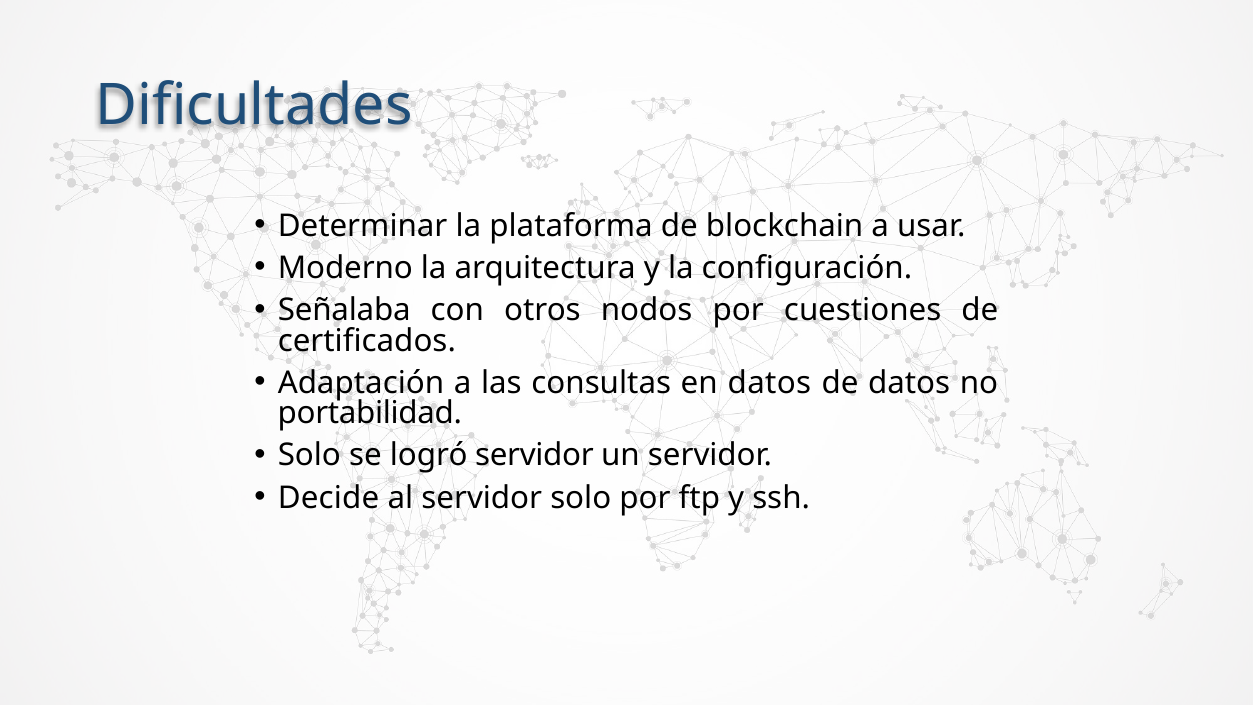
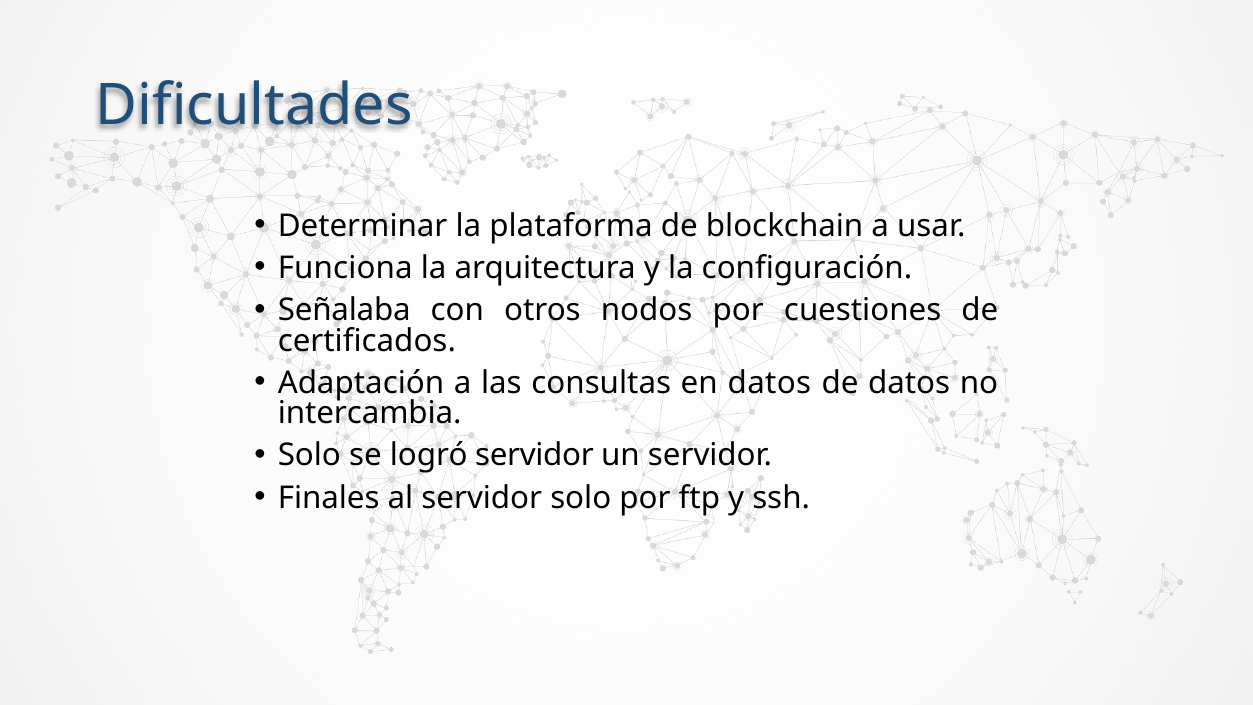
Moderno: Moderno -> Funciona (345, 268)
portabilidad: portabilidad -> intercambia (370, 413)
Decide: Decide -> Finales (329, 498)
